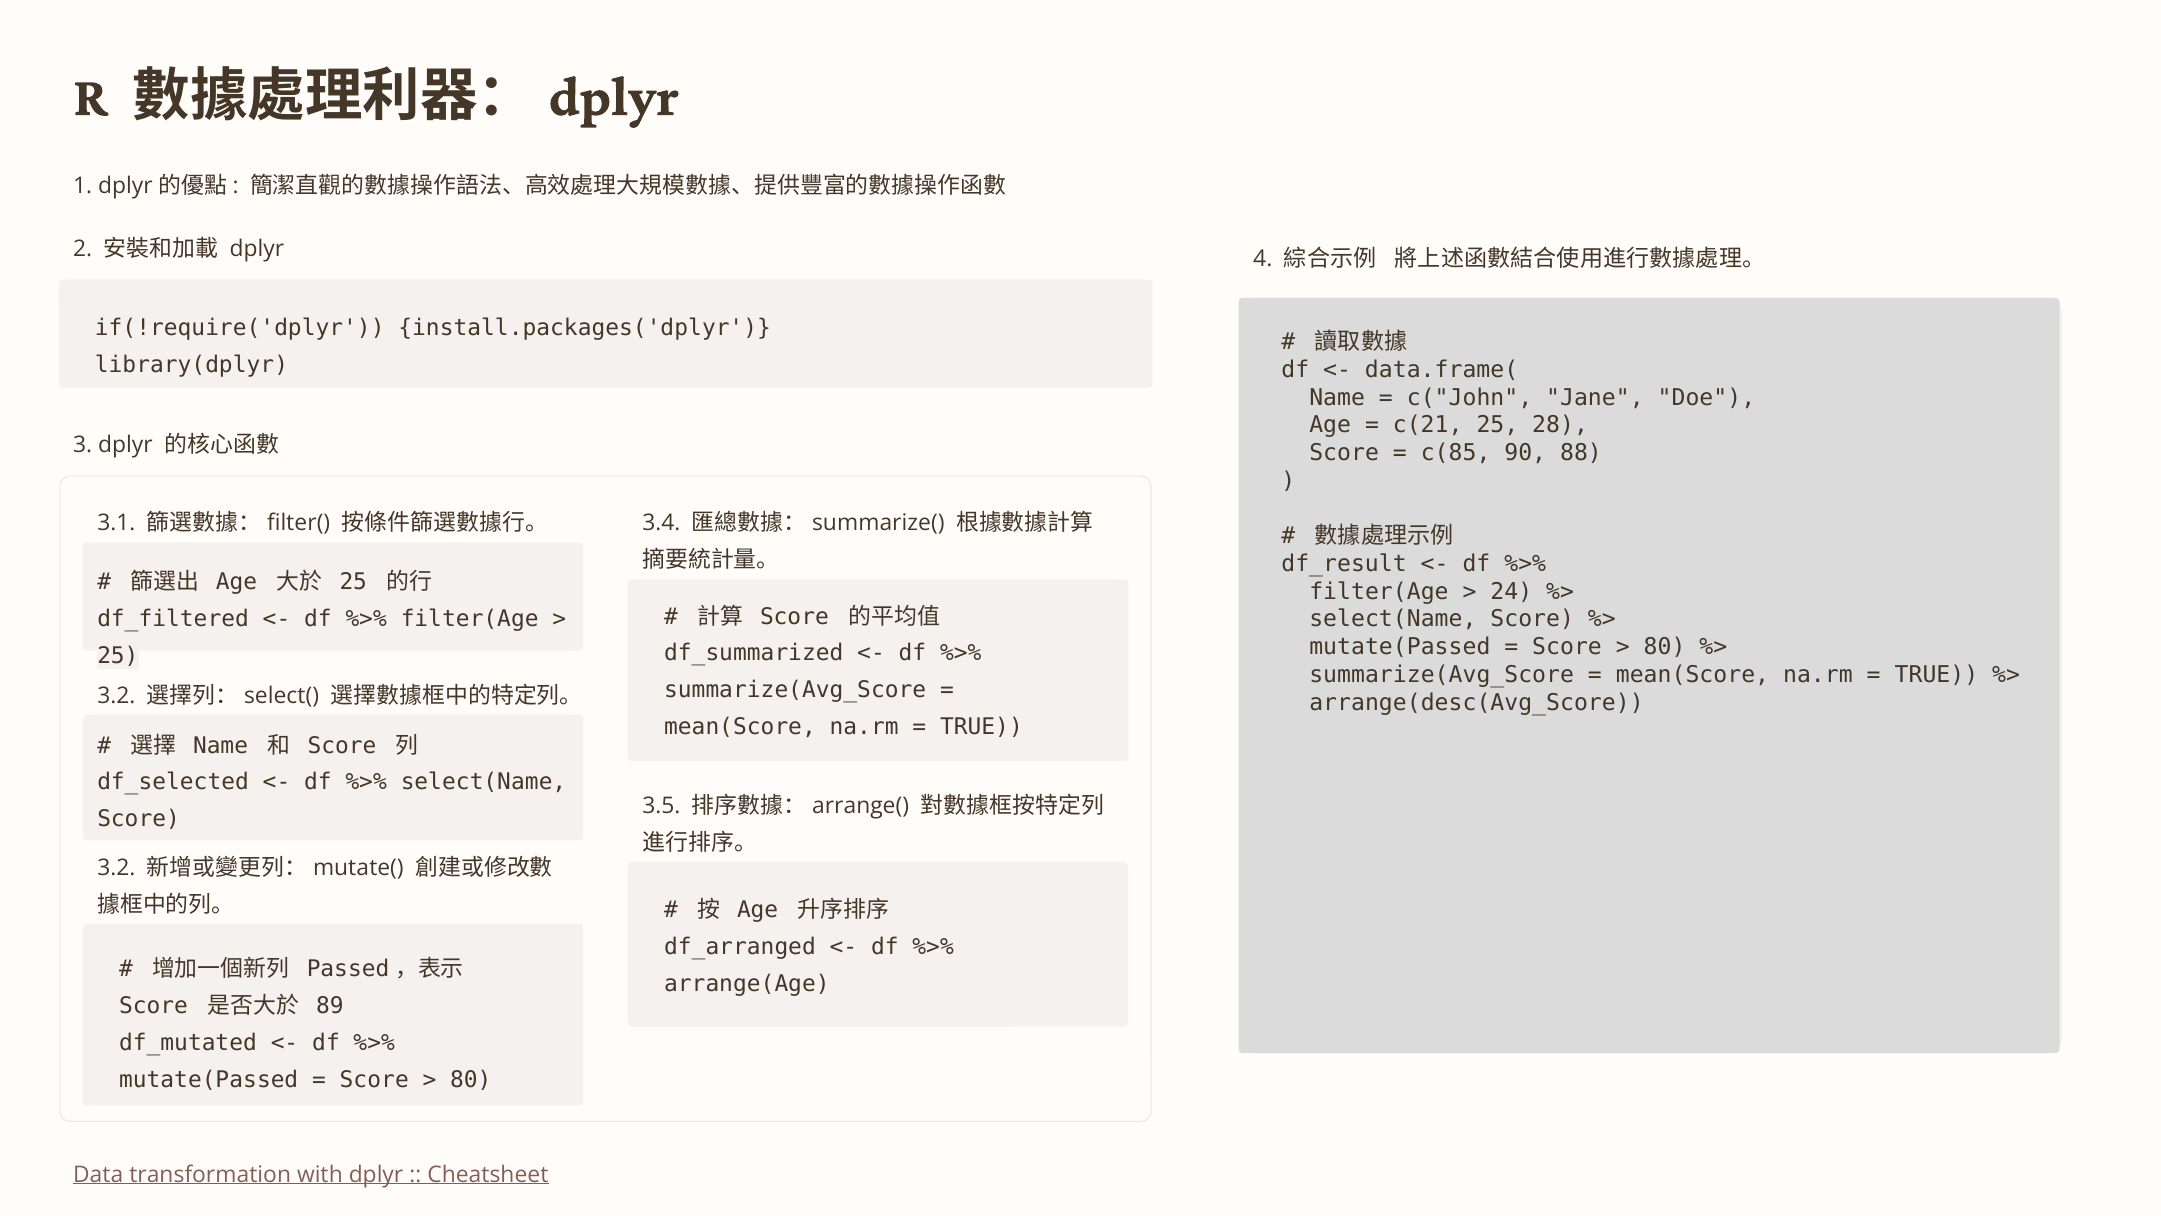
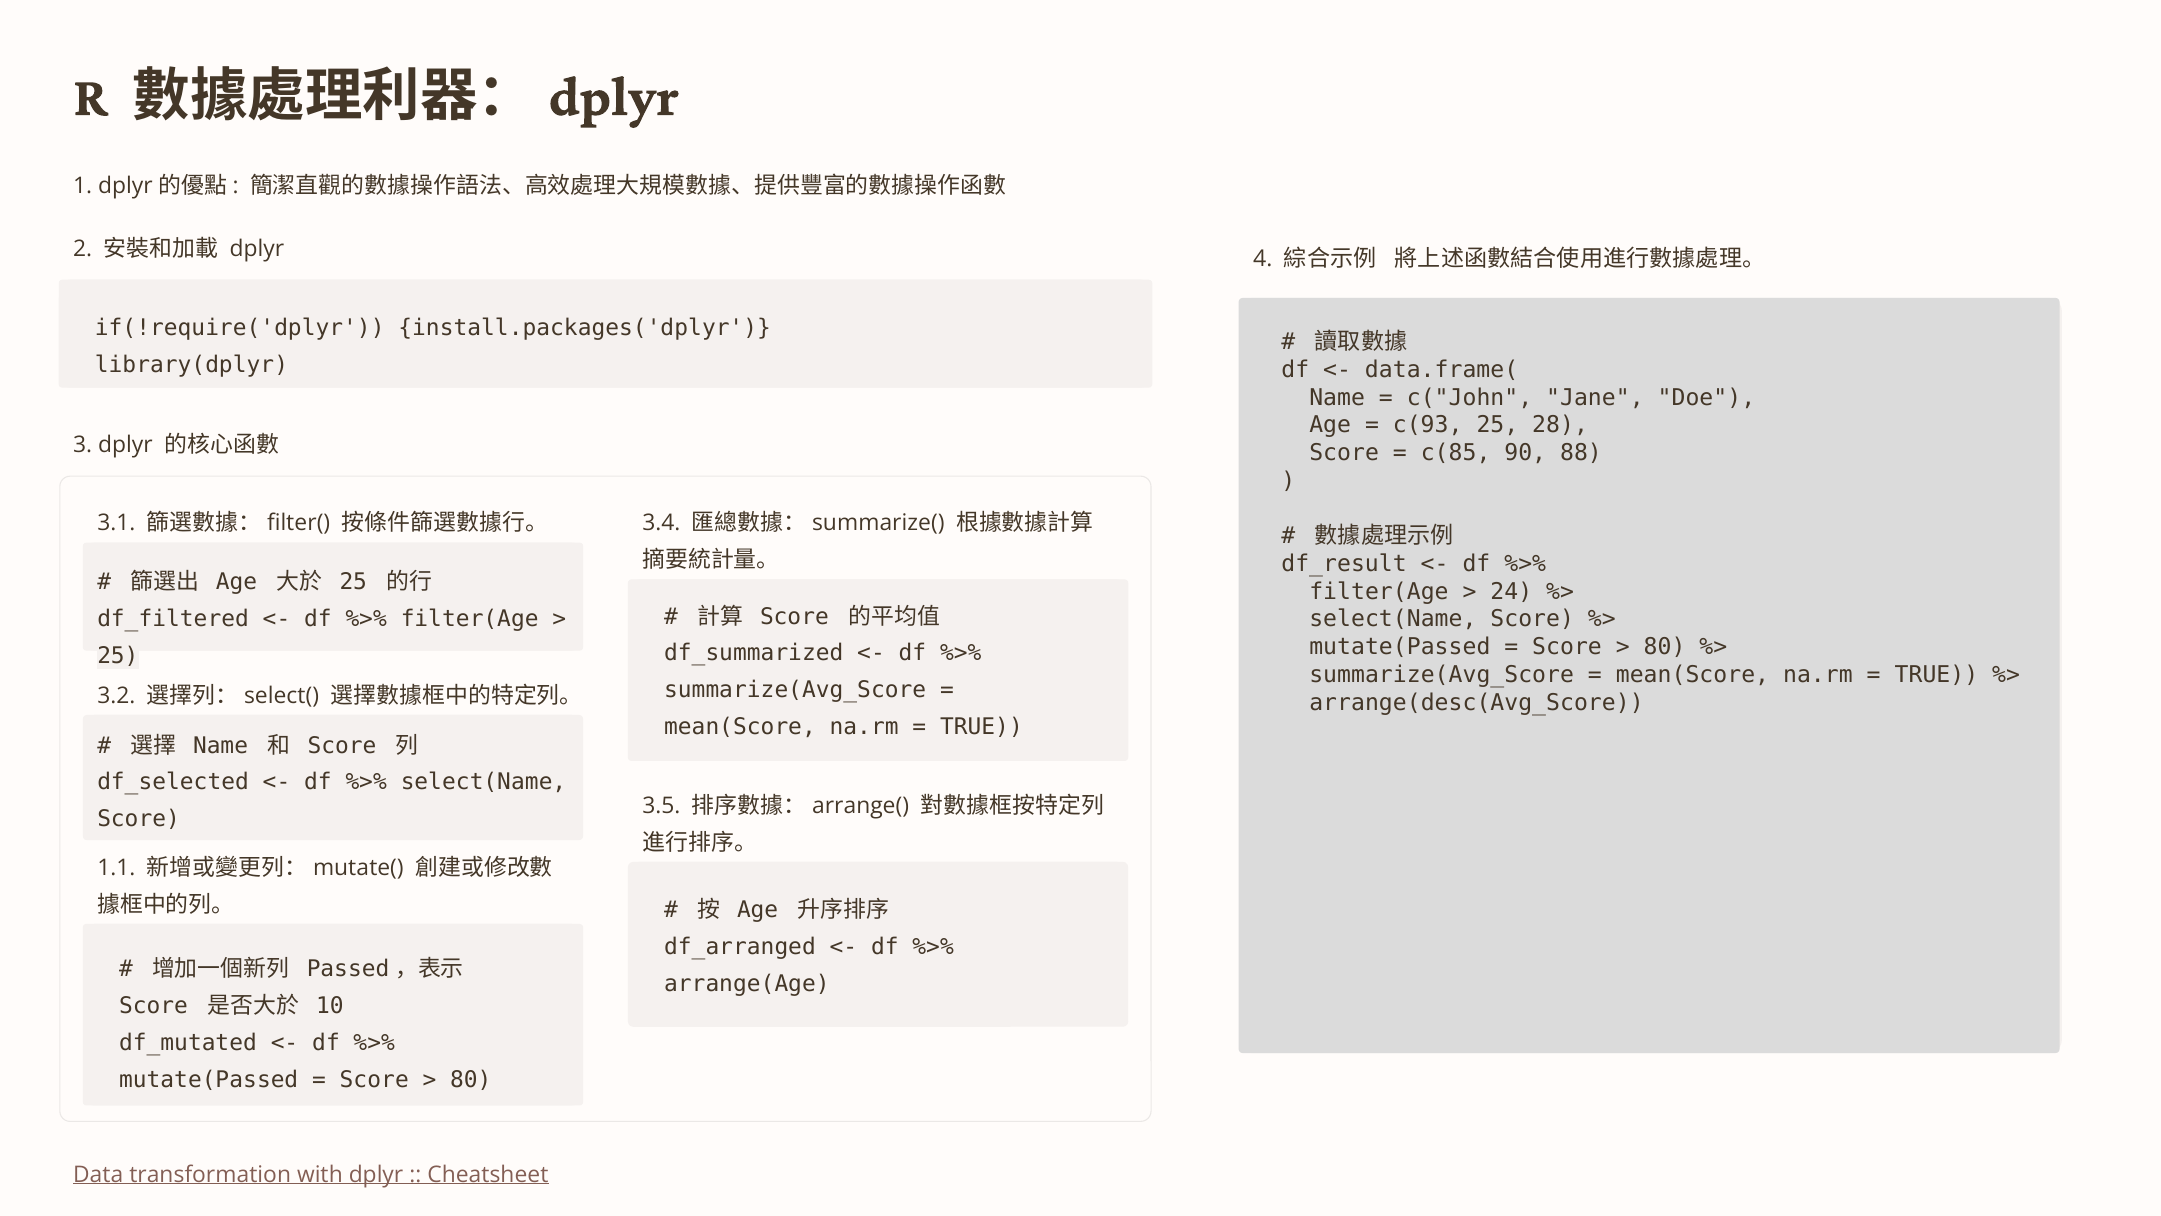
c(21: c(21 -> c(93 (1428, 425)
3.2: 3.2 -> 1.1 (116, 868)
89: 89 -> 10 (330, 1006)
